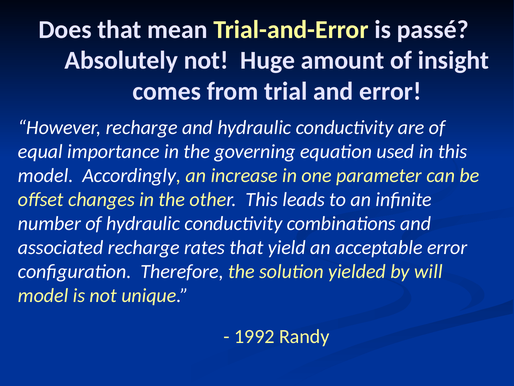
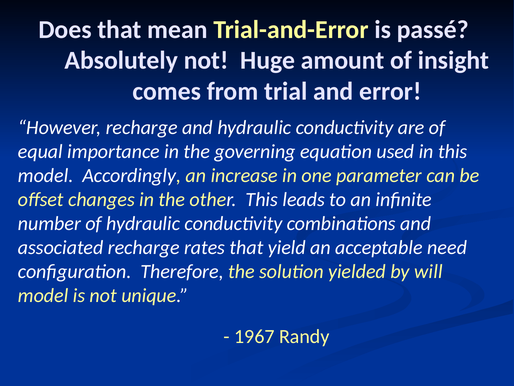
acceptable error: error -> need (447, 247)
1992: 1992 -> 1967 (254, 336)
